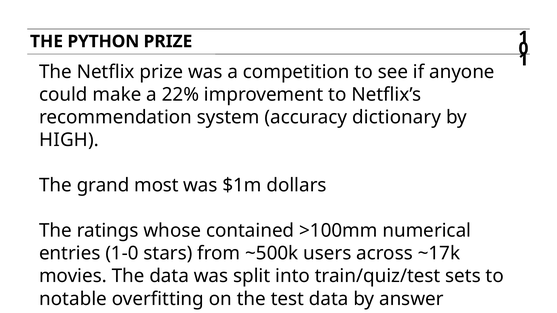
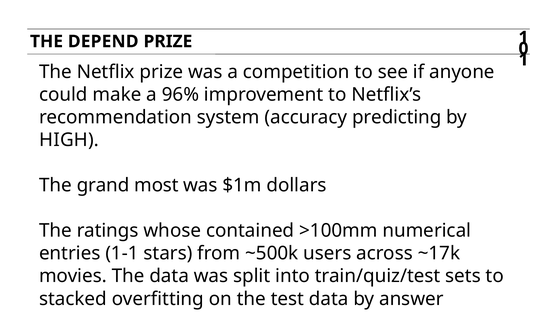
PYTHON: PYTHON -> DEPEND (103, 41)
22%: 22% -> 96% (180, 95)
dictionary: dictionary -> predicting (397, 117)
1-0: 1-0 -> 1-1 (122, 253)
notable: notable -> stacked (73, 299)
